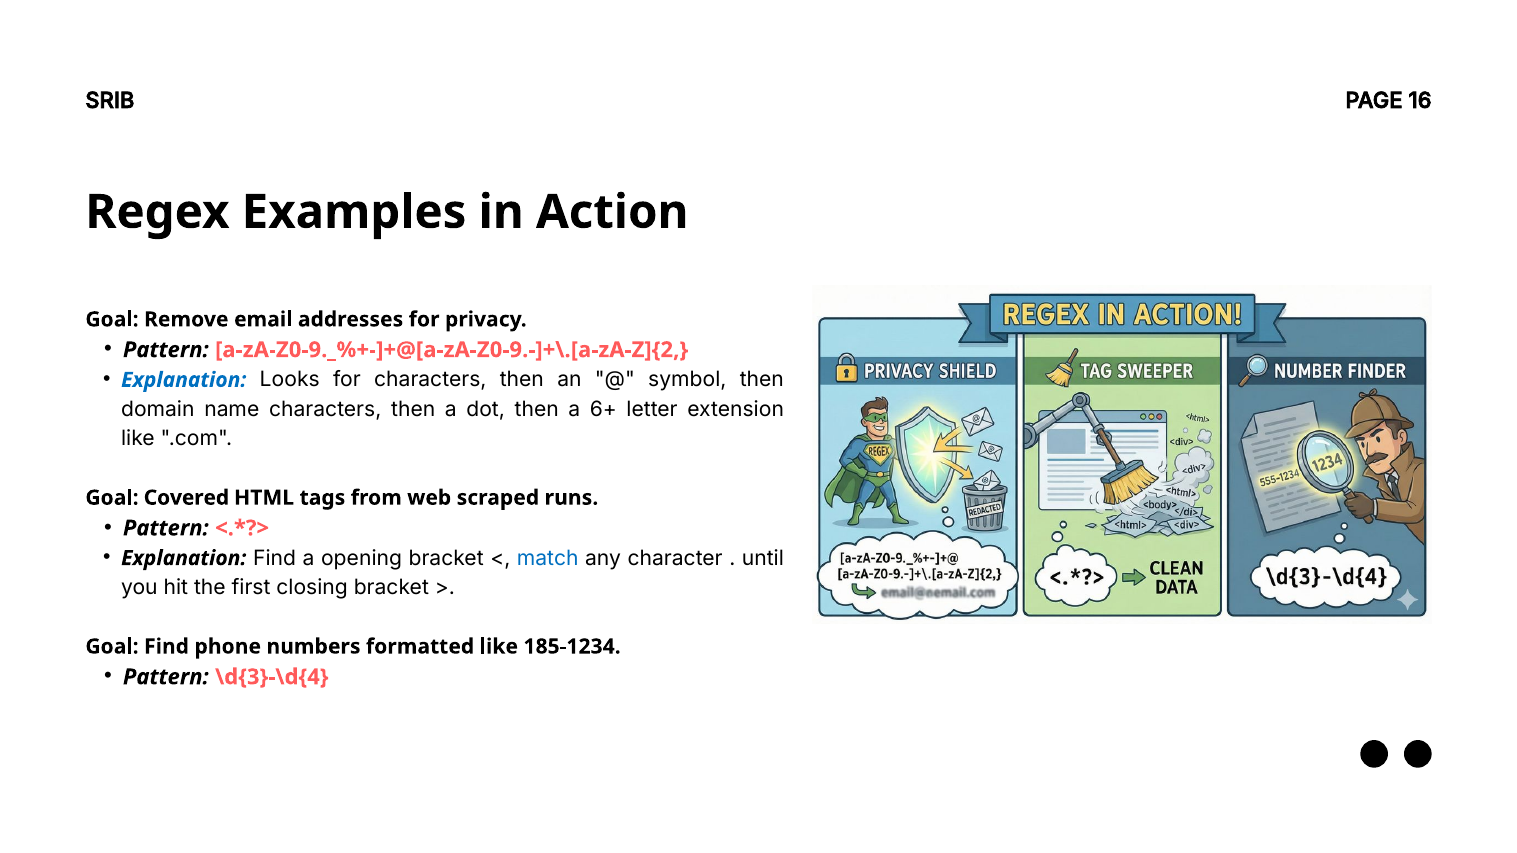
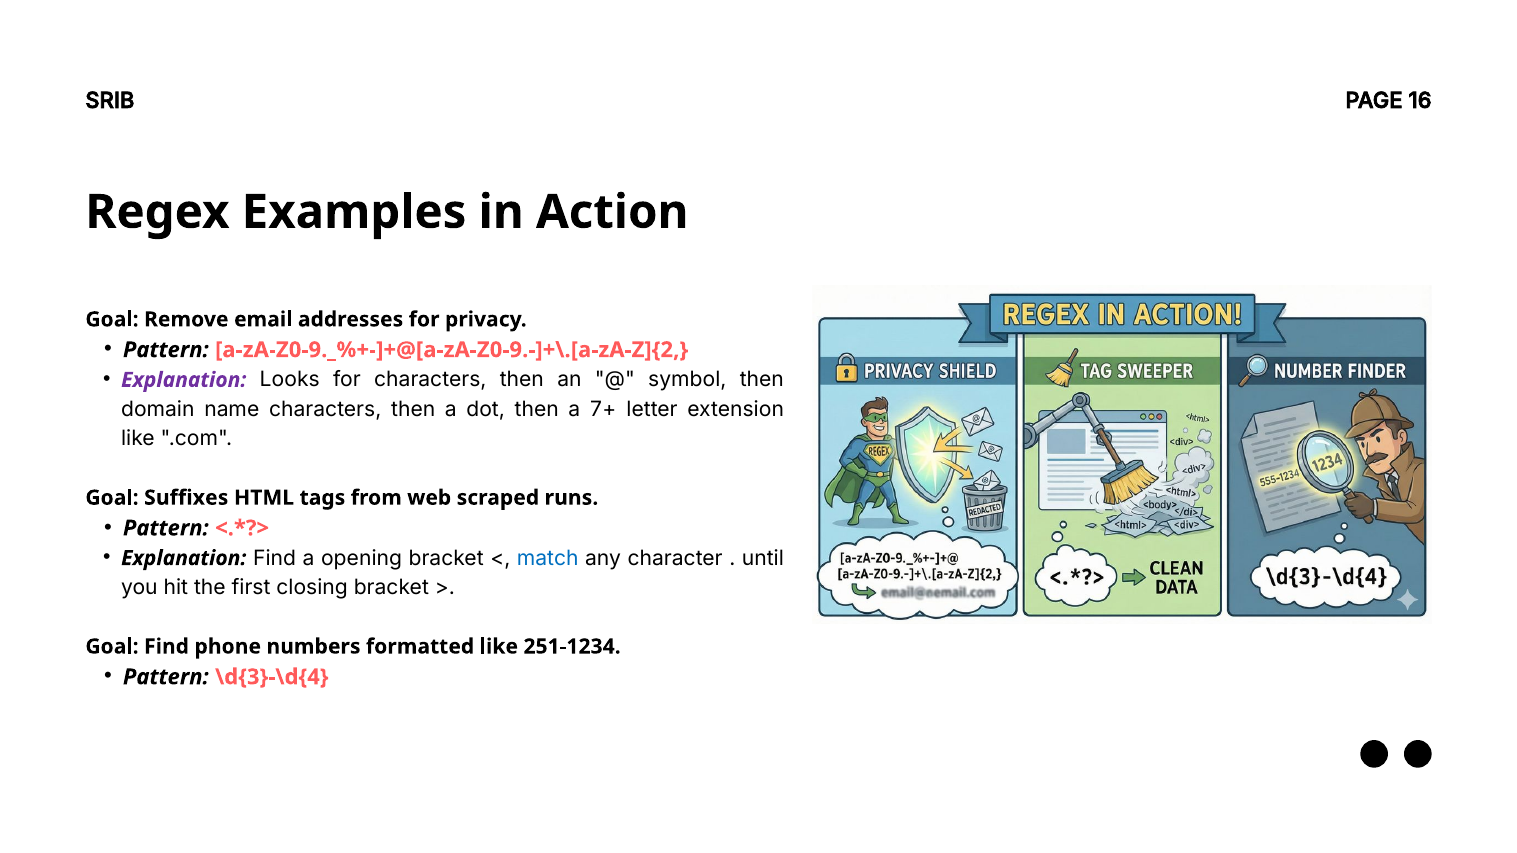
Explanation colour: blue -> purple (184, 380)
6+: 6+ -> 7+ (603, 410)
Covered: Covered -> Suffixes (186, 498)
185-1234: 185-1234 -> 251-1234 (572, 647)
